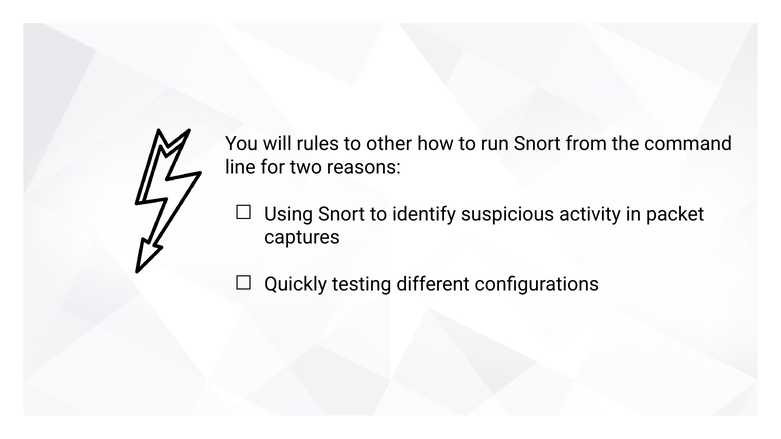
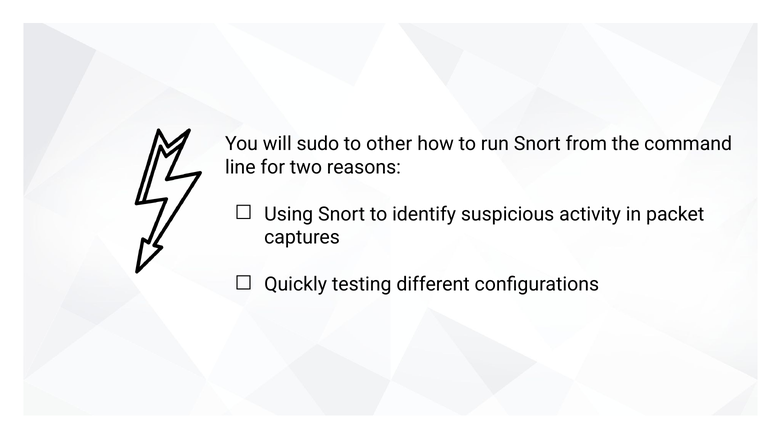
rules: rules -> sudo (318, 144)
